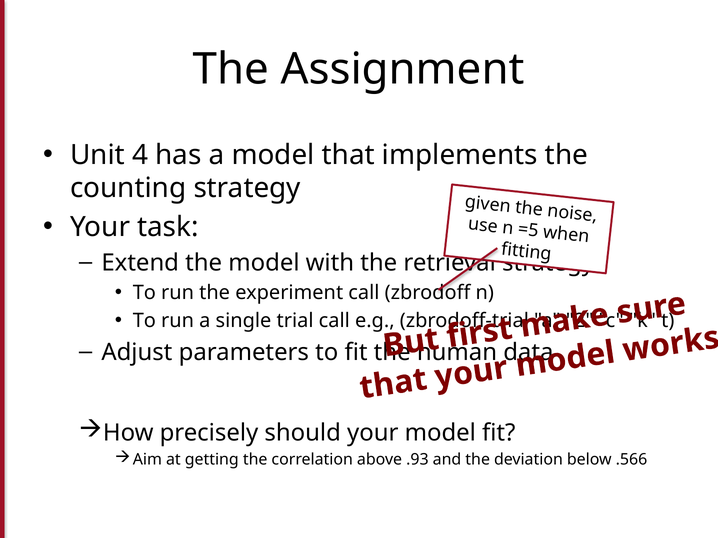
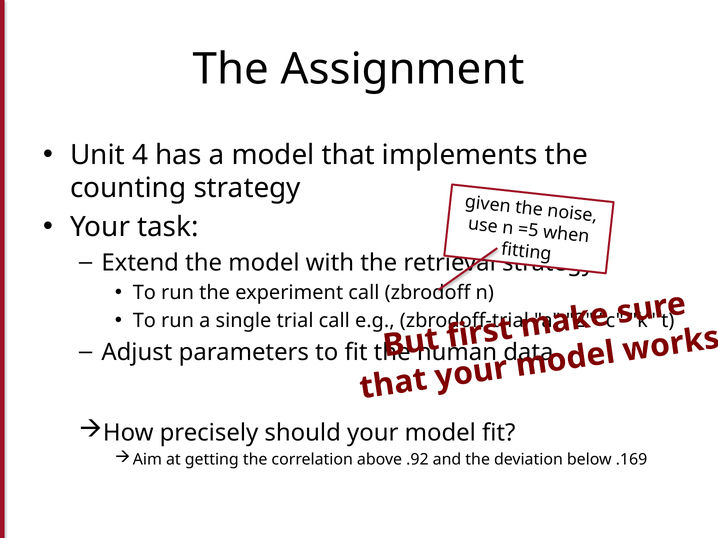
.93: .93 -> .92 (417, 460)
.566: .566 -> .169 (631, 460)
